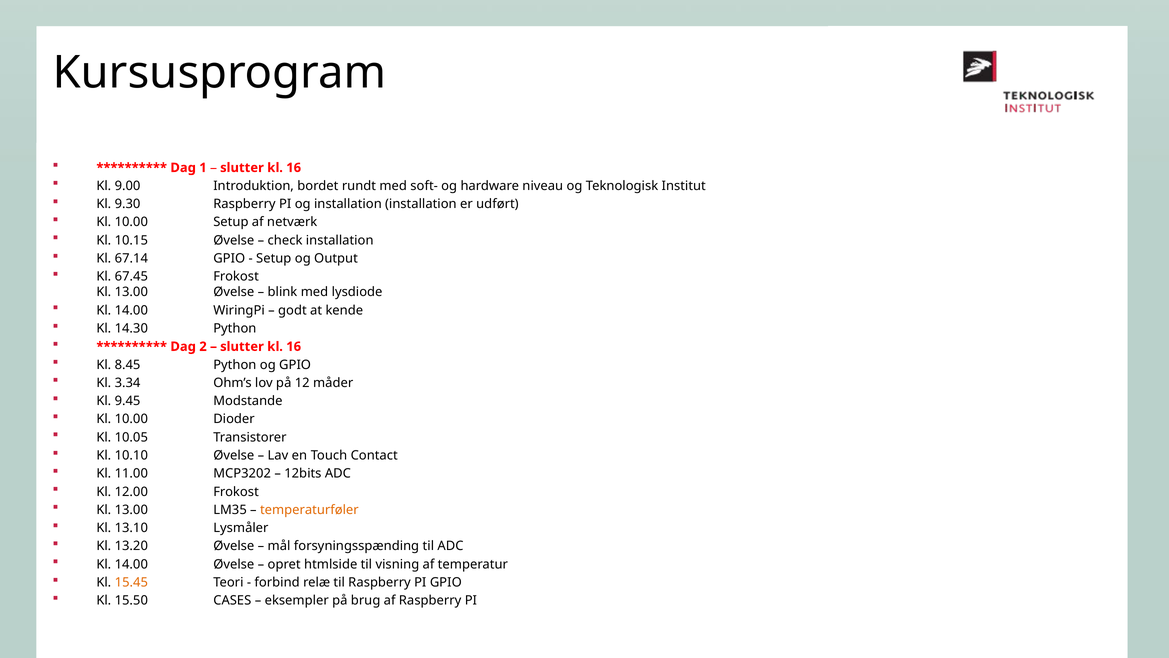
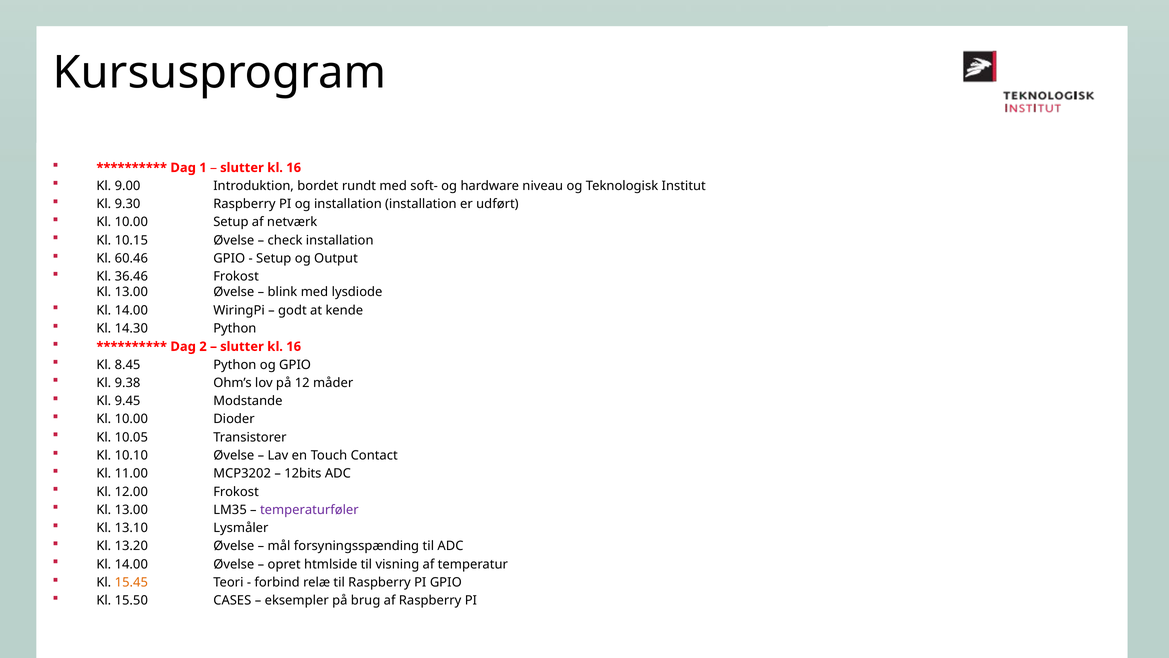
67.14: 67.14 -> 60.46 (131, 258)
67.45: 67.45 -> 36.46 (131, 276)
3.34: 3.34 -> 9.38 (128, 383)
temperaturføler colour: orange -> purple (309, 510)
